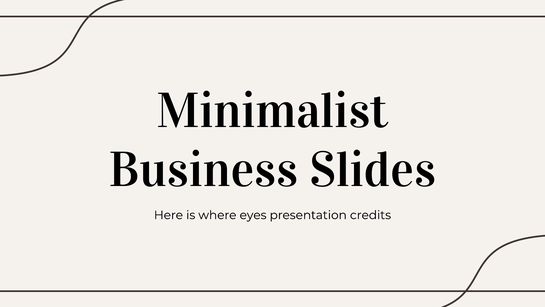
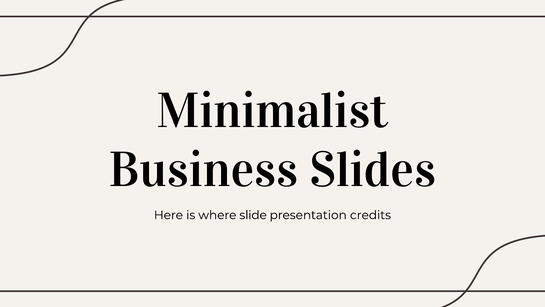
eyes: eyes -> slide (253, 215)
